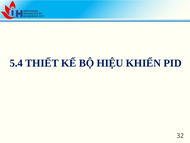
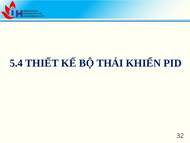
HIỆU: HIỆU -> THÁI (110, 63)
